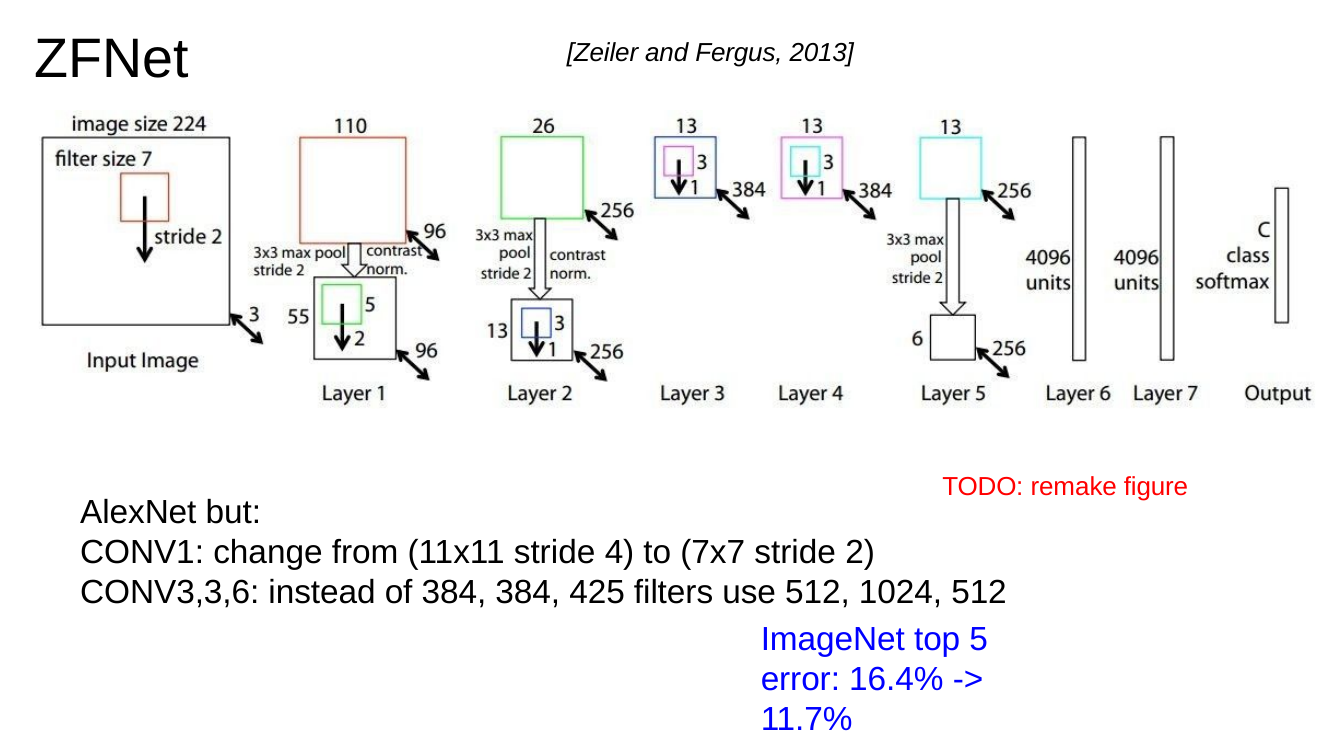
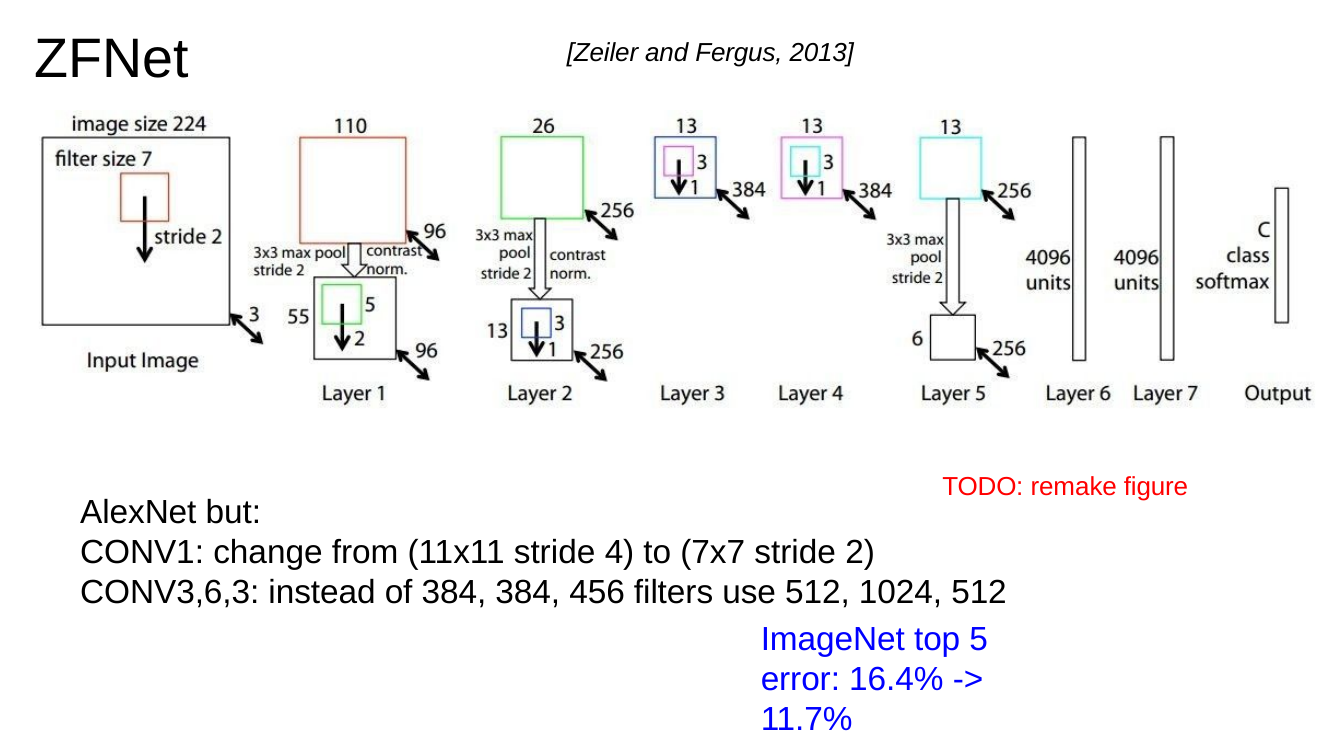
CONV3,3,6: CONV3,3,6 -> CONV3,6,3 (170, 592)
425: 425 -> 456 (597, 592)
